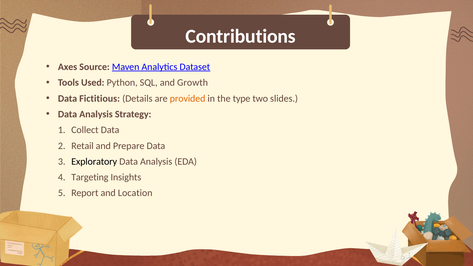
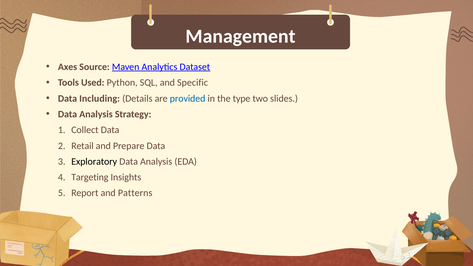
Contributions: Contributions -> Management (241, 36)
Growth: Growth -> Specific (193, 83)
Fictitious: Fictitious -> Including (100, 98)
provided colour: orange -> blue (188, 98)
Location: Location -> Patterns (135, 193)
